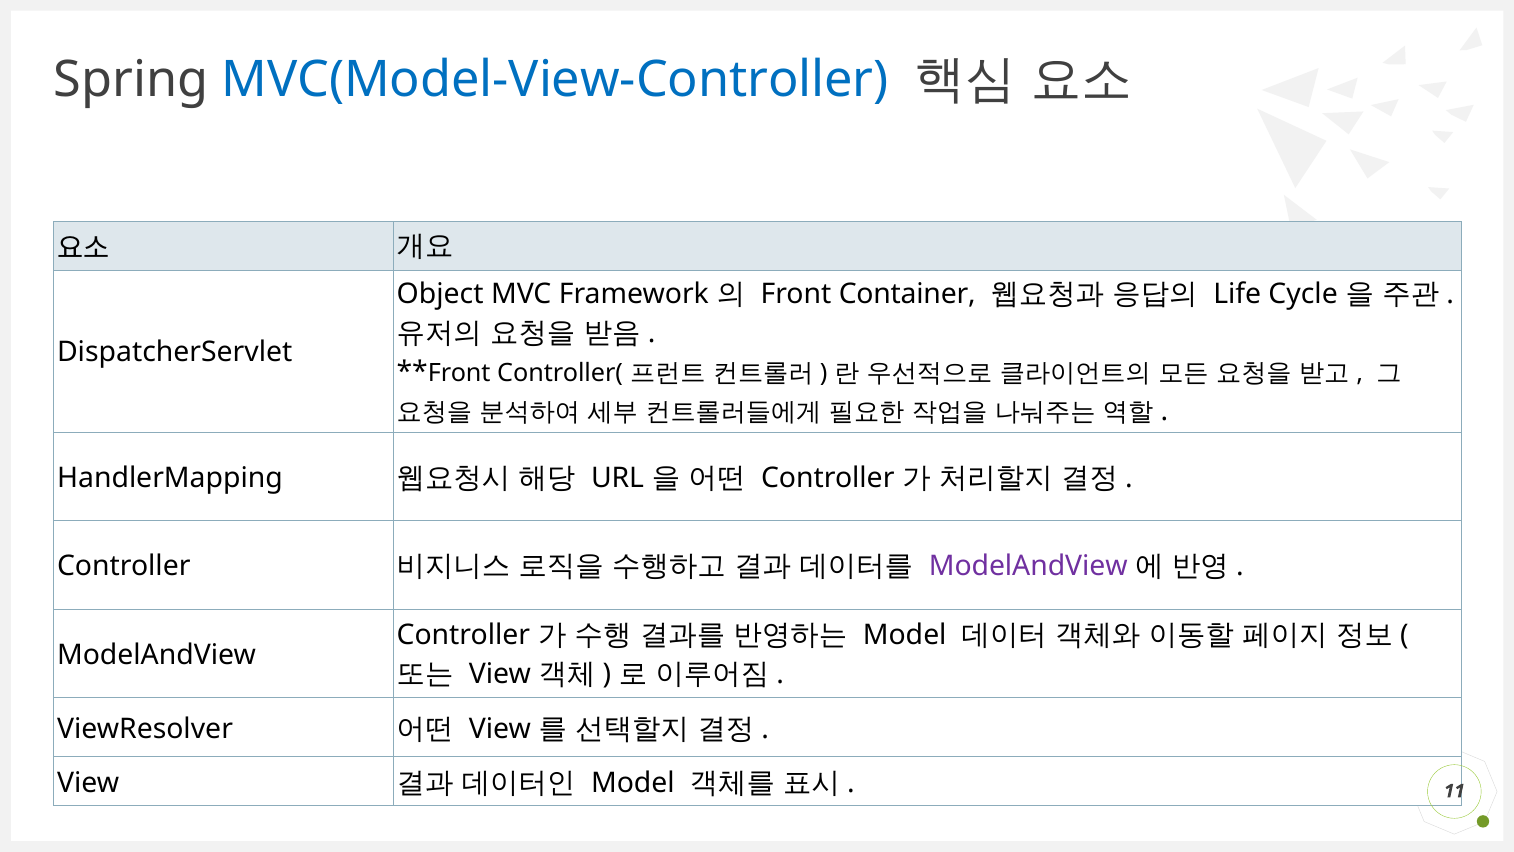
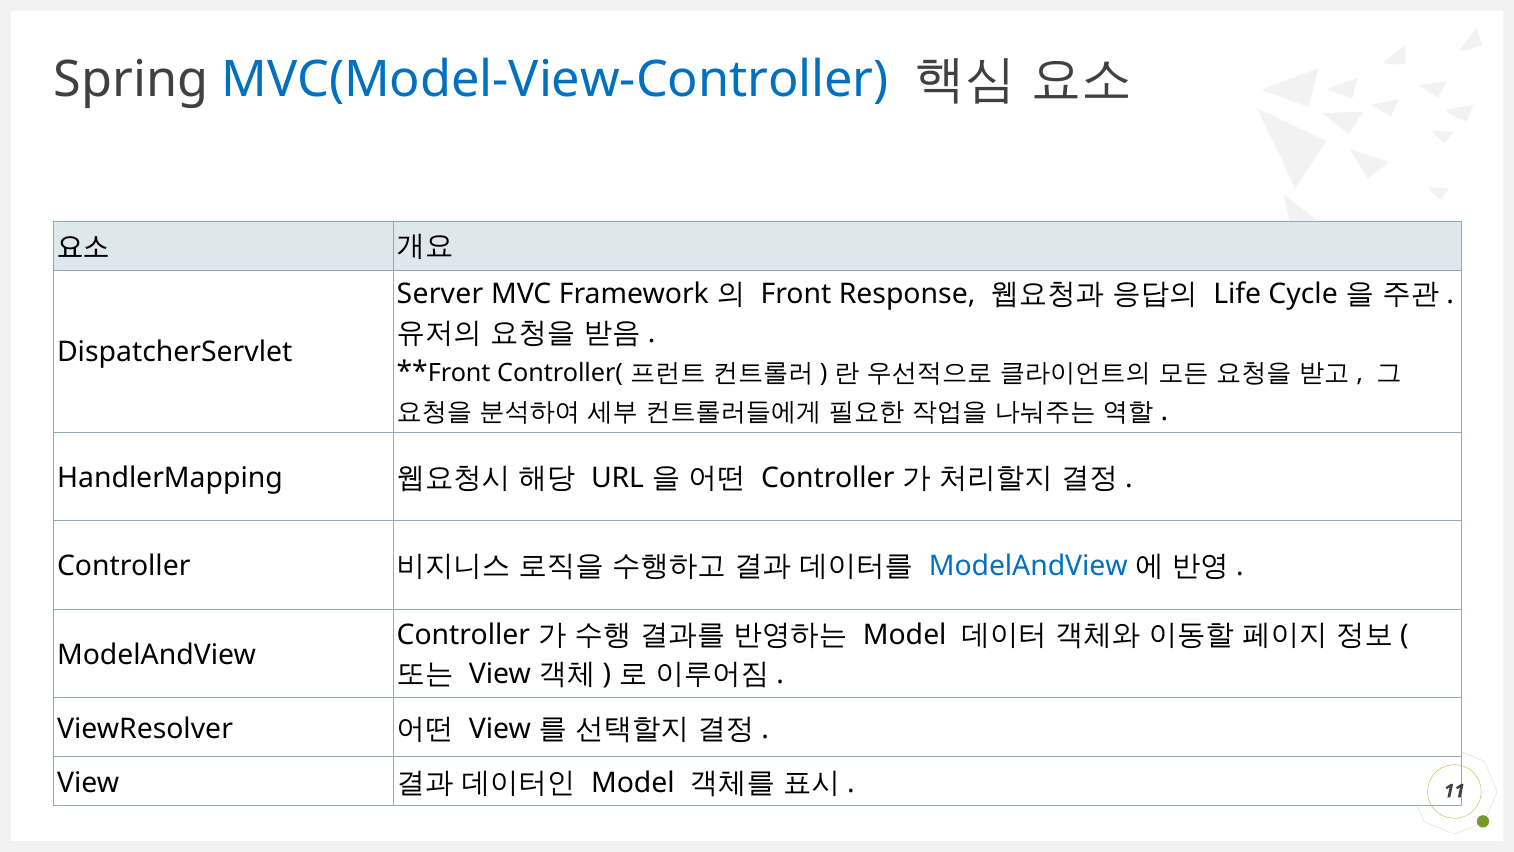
Object: Object -> Server (440, 294)
Container: Container -> Response (907, 294)
ModelAndView colour: purple -> blue (1028, 566)
